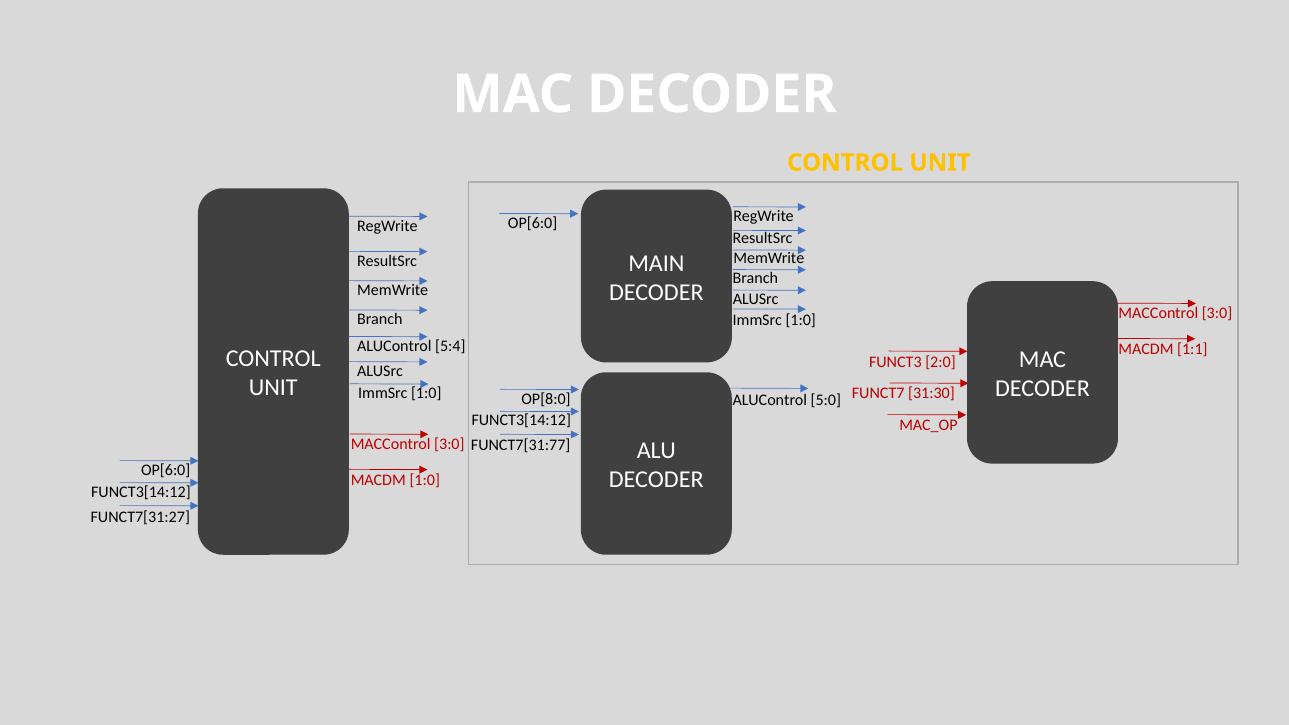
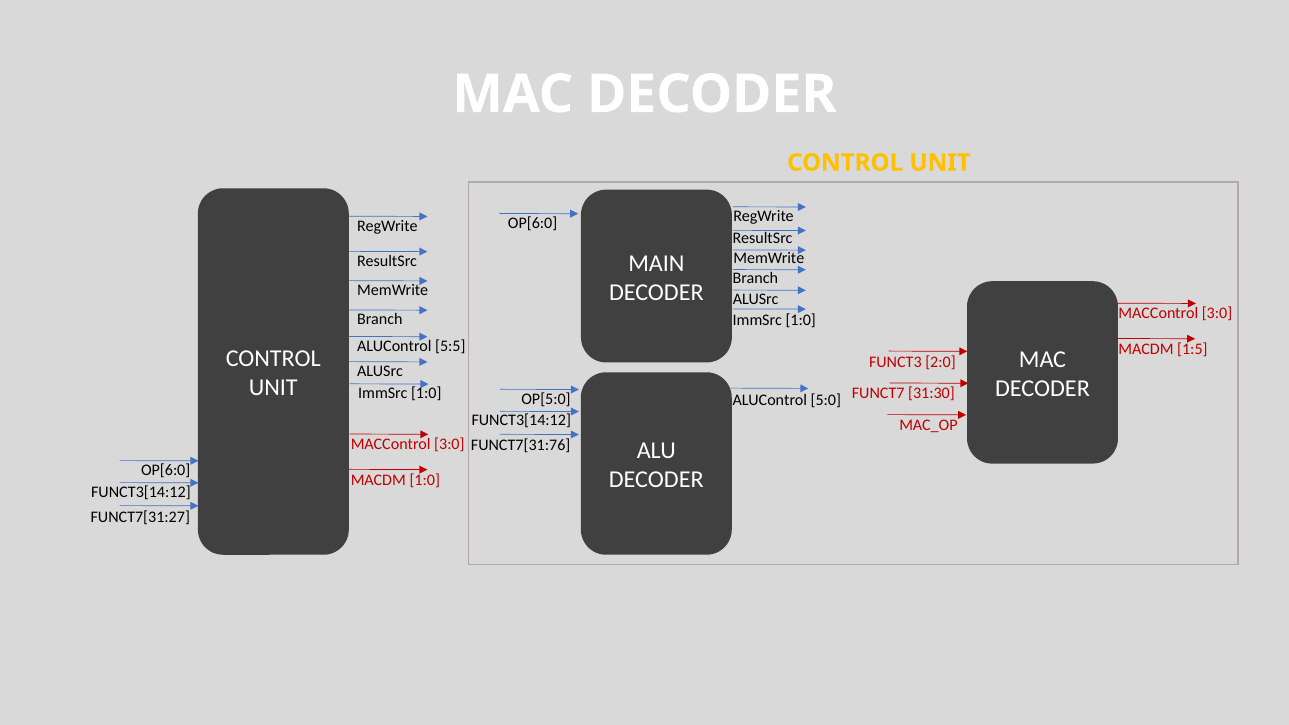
5:4: 5:4 -> 5:5 (450, 346)
1:1: 1:1 -> 1:5 (1192, 350)
OP[8:0: OP[8:0 -> OP[5:0 (546, 399)
FUNCT7[31:77: FUNCT7[31:77 -> FUNCT7[31:76 (521, 445)
